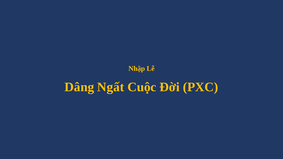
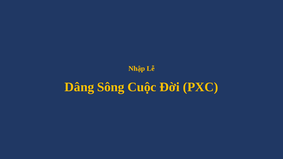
Ngất: Ngất -> Sông (111, 87)
